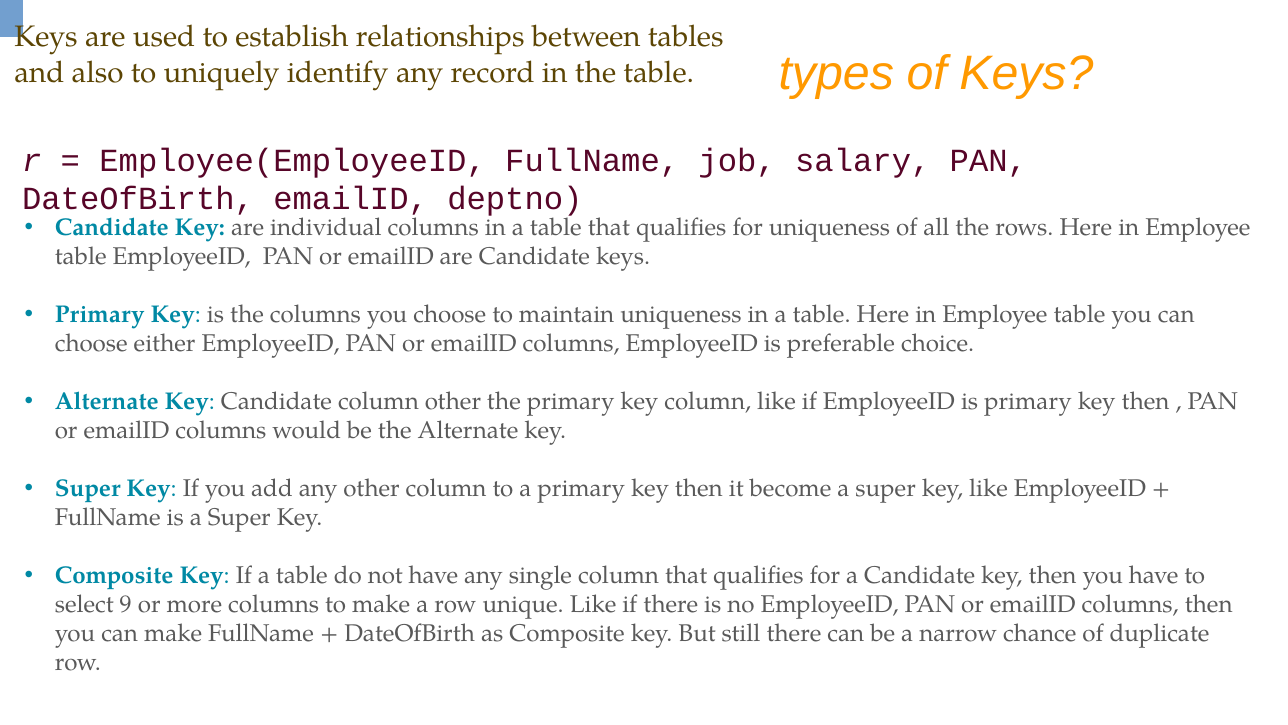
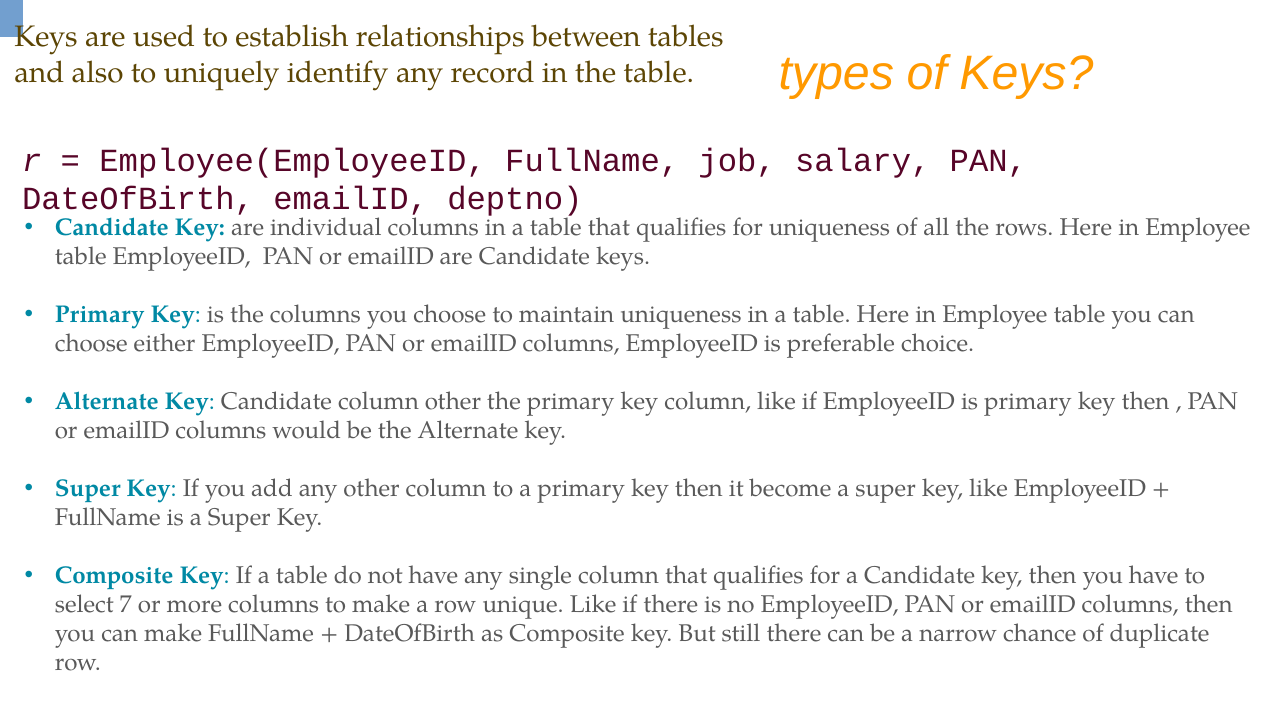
9: 9 -> 7 (126, 604)
